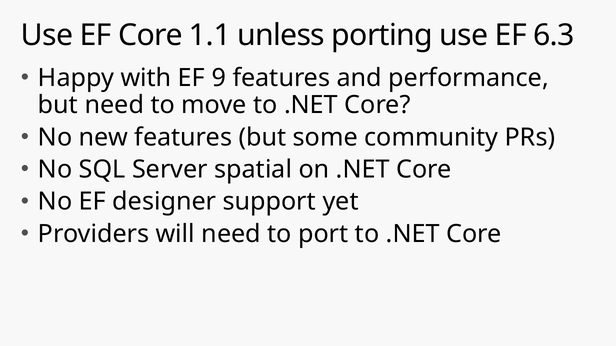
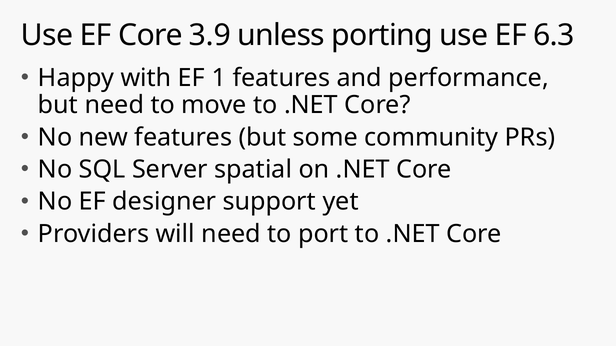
1.1: 1.1 -> 3.9 (210, 35)
9: 9 -> 1 (219, 78)
